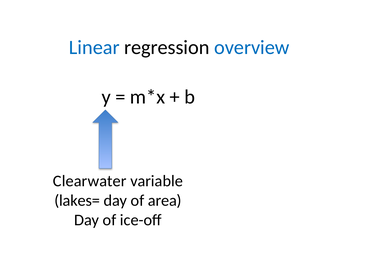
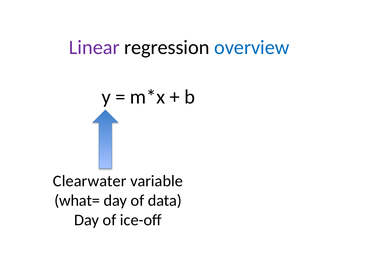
Linear colour: blue -> purple (94, 47)
lakes=: lakes= -> what= (77, 201)
area: area -> data (165, 201)
